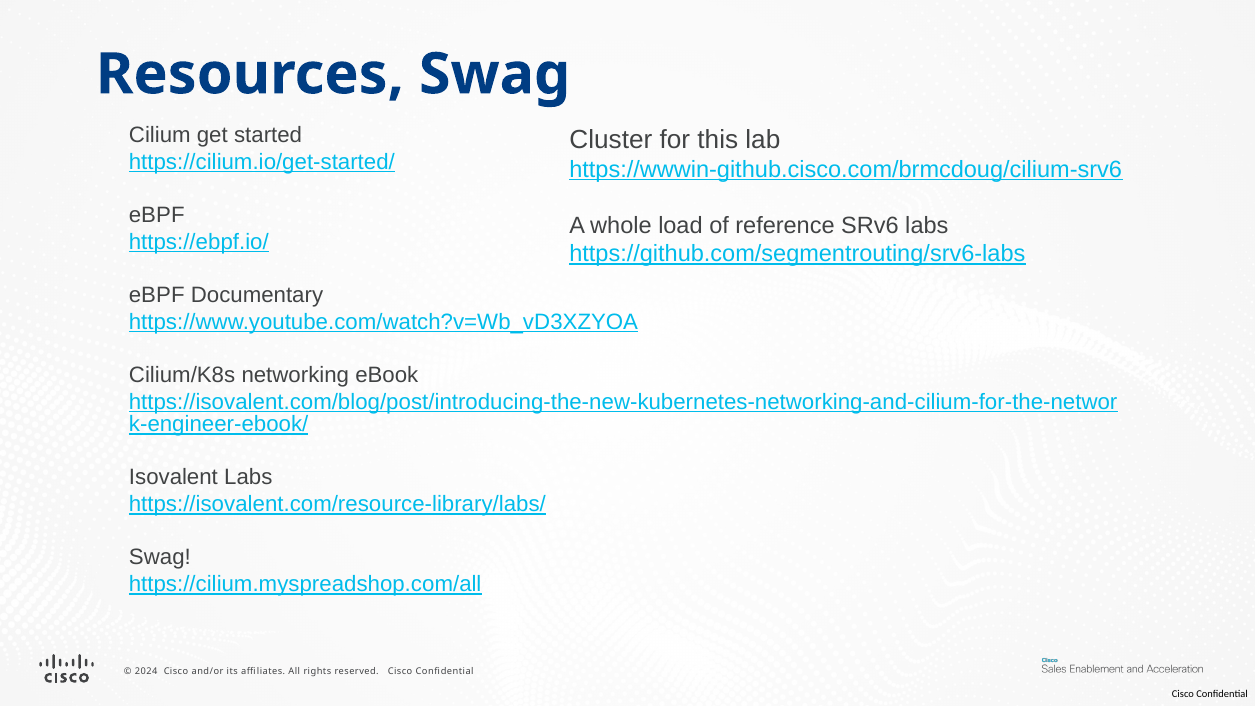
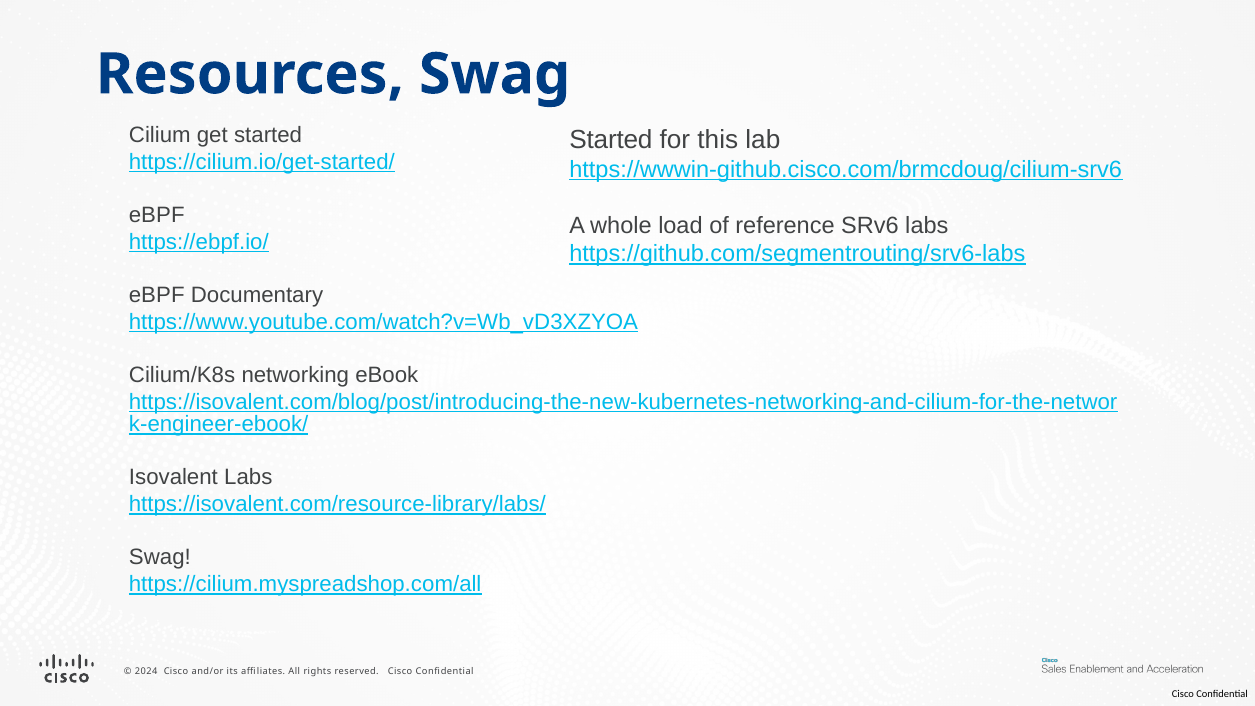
Cluster: Cluster -> Started (611, 140)
